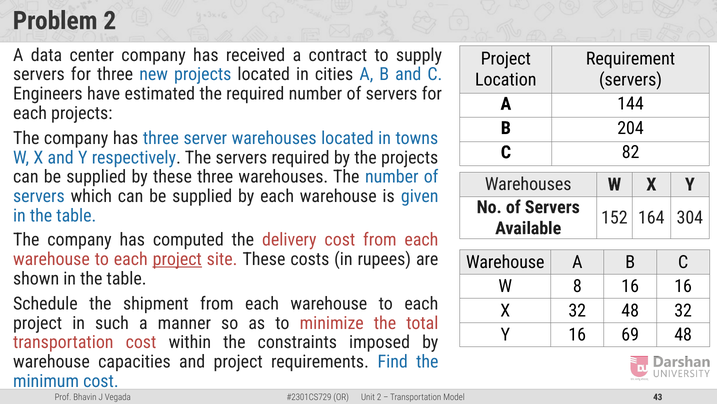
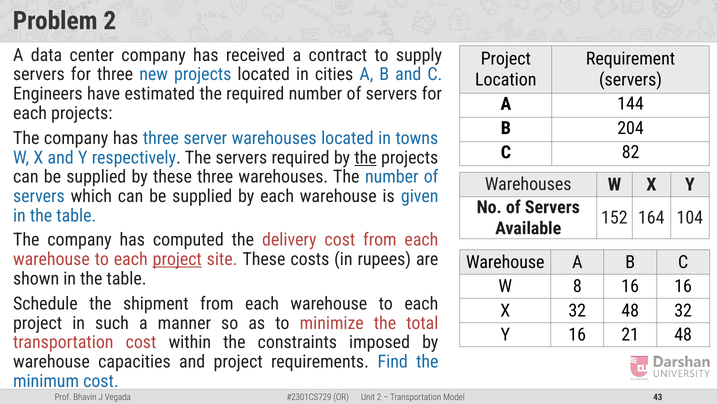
the underline: none -> present (366, 157)
304: 304 -> 104 (690, 217)
69: 69 -> 21 (630, 334)
